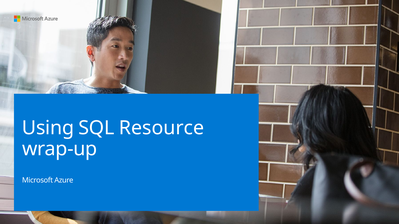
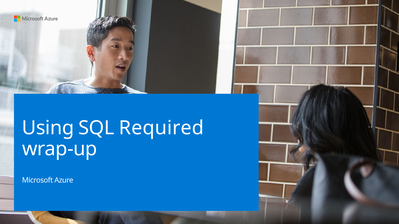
Resource: Resource -> Required (161, 128)
